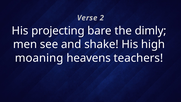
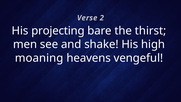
dimly: dimly -> thirst (151, 31)
teachers: teachers -> vengeful (138, 58)
